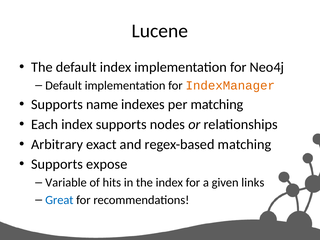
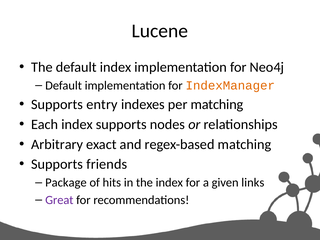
name: name -> entry (102, 104)
expose: expose -> friends (107, 164)
Variable: Variable -> Package (66, 183)
Great colour: blue -> purple (59, 200)
